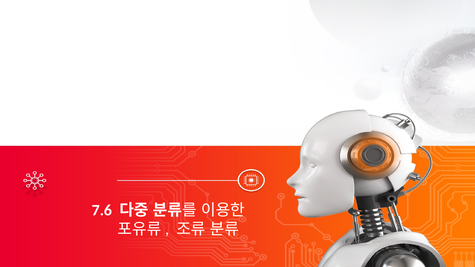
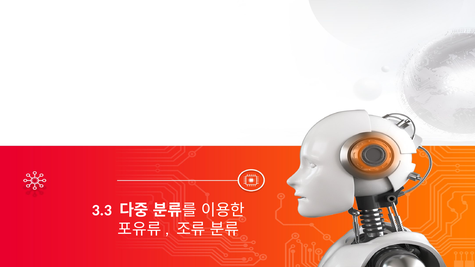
7.6: 7.6 -> 3.3 (102, 210)
